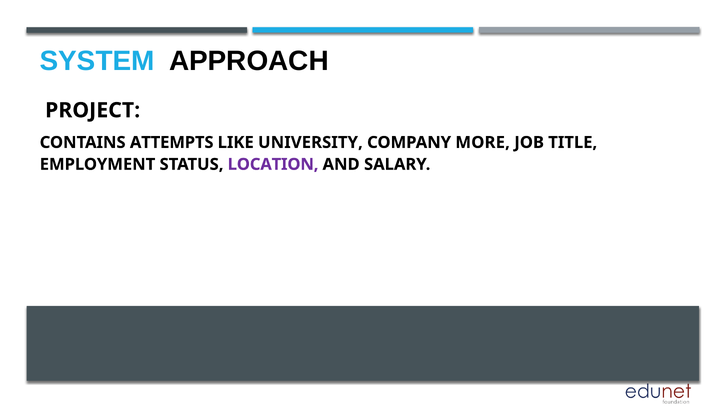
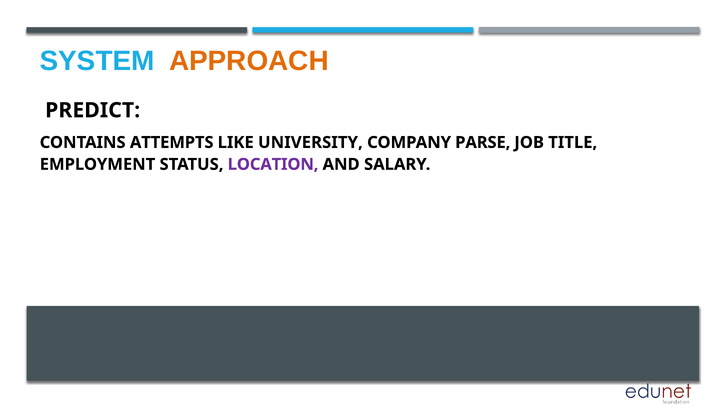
APPROACH colour: black -> orange (249, 61)
PROJECT: PROJECT -> PREDICT (93, 110)
MORE: MORE -> PARSE (483, 143)
